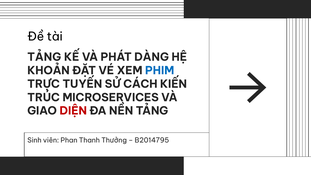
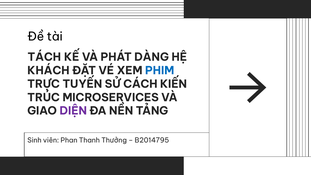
TẢNG: TẢNG -> TÁCH (44, 57)
KHOẢN: KHOẢN -> KHÁCH (49, 71)
DIỆN colour: red -> purple (73, 111)
